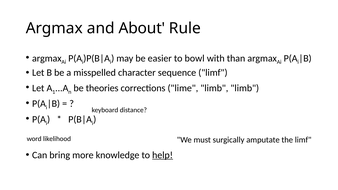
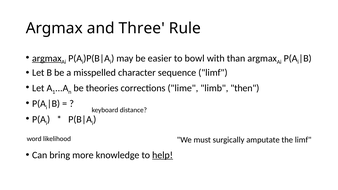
About: About -> Three (142, 28)
argmax underline: none -> present (47, 58)
limb limb: limb -> then (245, 88)
